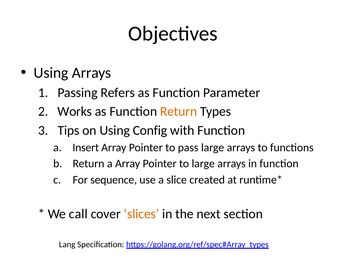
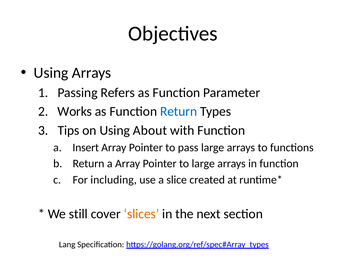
Return colour: orange -> blue (179, 111)
Config: Config -> About (150, 130)
sequence: sequence -> including (114, 180)
call: call -> still (78, 213)
